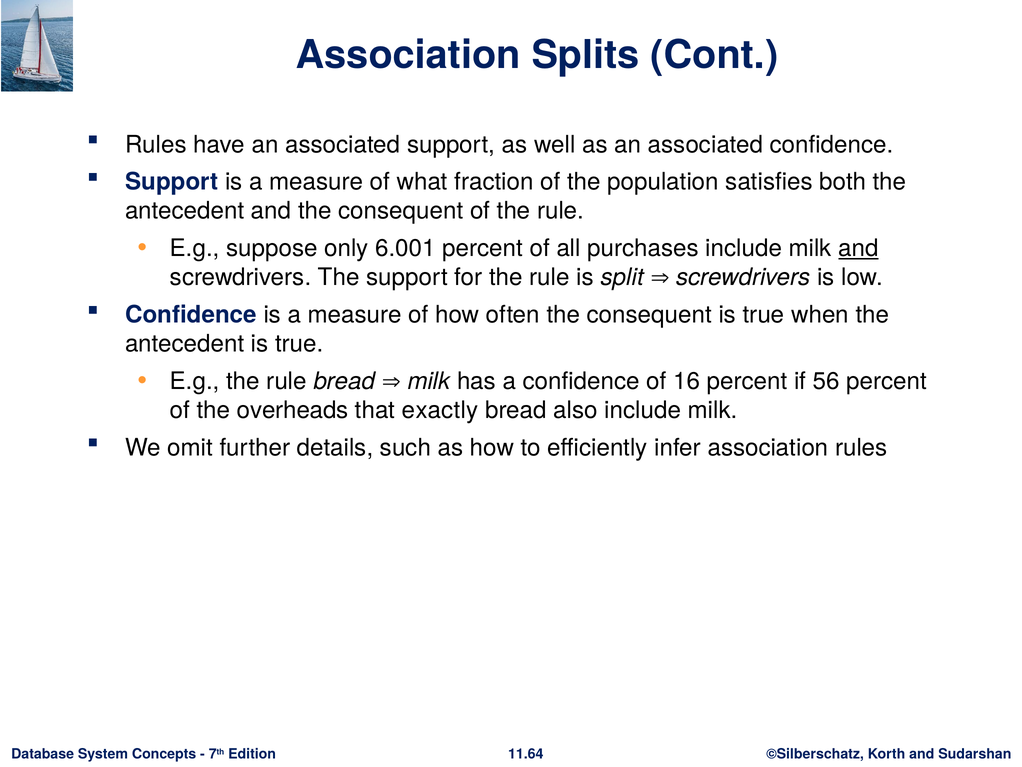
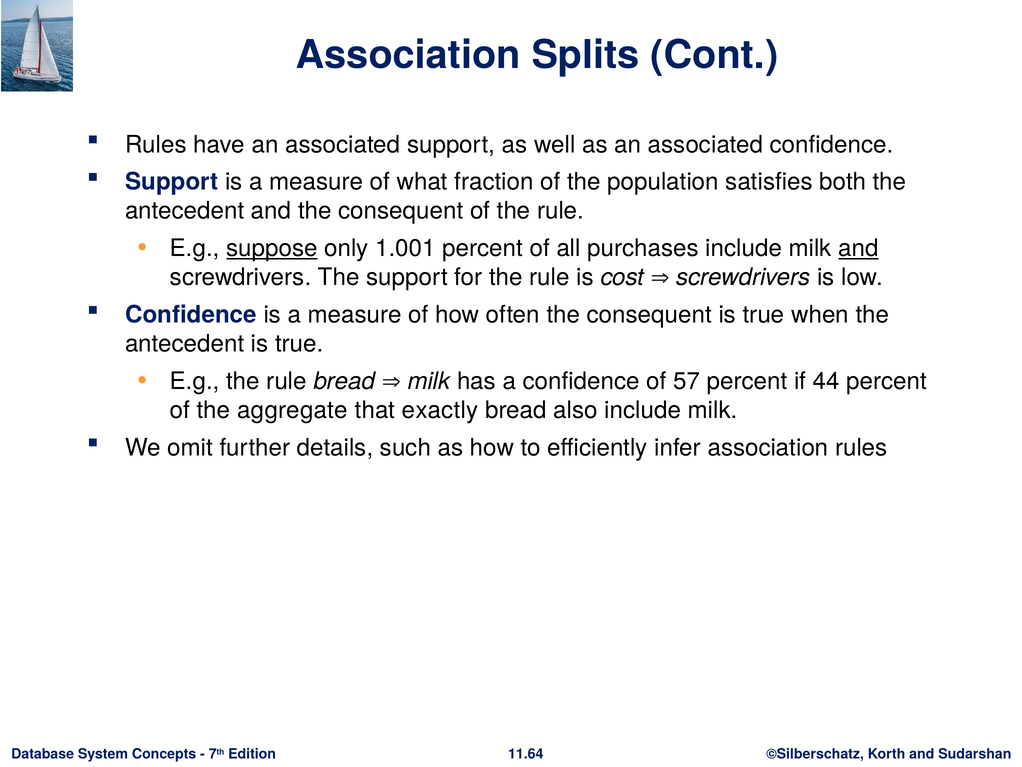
suppose underline: none -> present (272, 248)
6.001: 6.001 -> 1.001 (406, 248)
split: split -> cost (622, 277)
16: 16 -> 57 (687, 381)
56: 56 -> 44 (826, 381)
overheads: overheads -> aggregate (292, 410)
